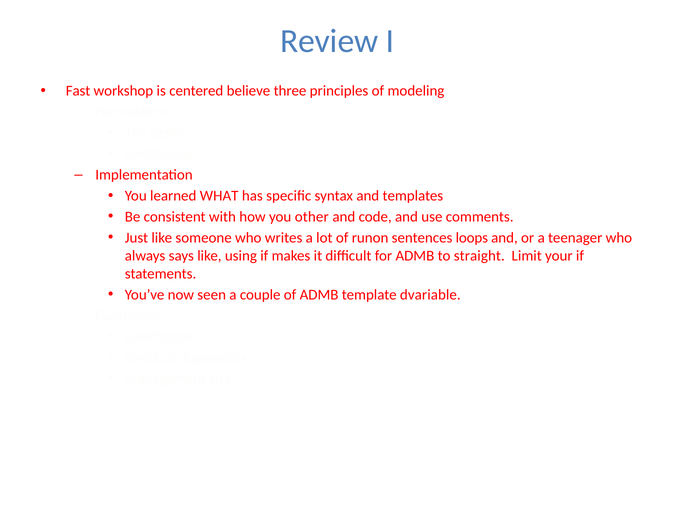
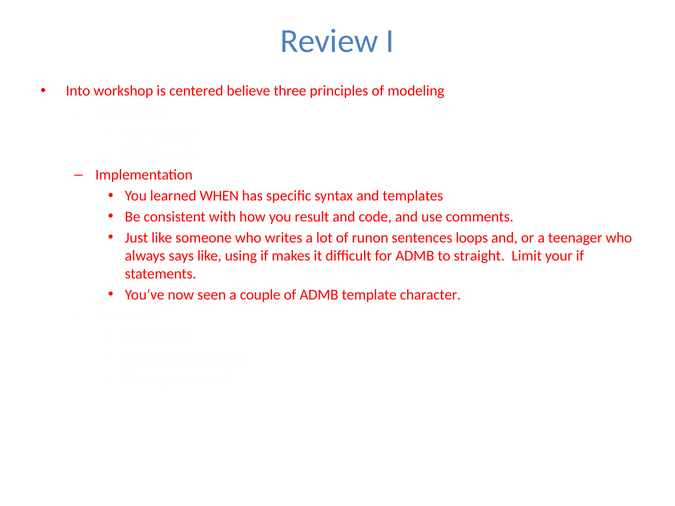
Fast: Fast -> Into (78, 91)
WHAT: WHAT -> WHEN (219, 196)
other: other -> result (312, 217)
dvariable: dvariable -> character (430, 295)
